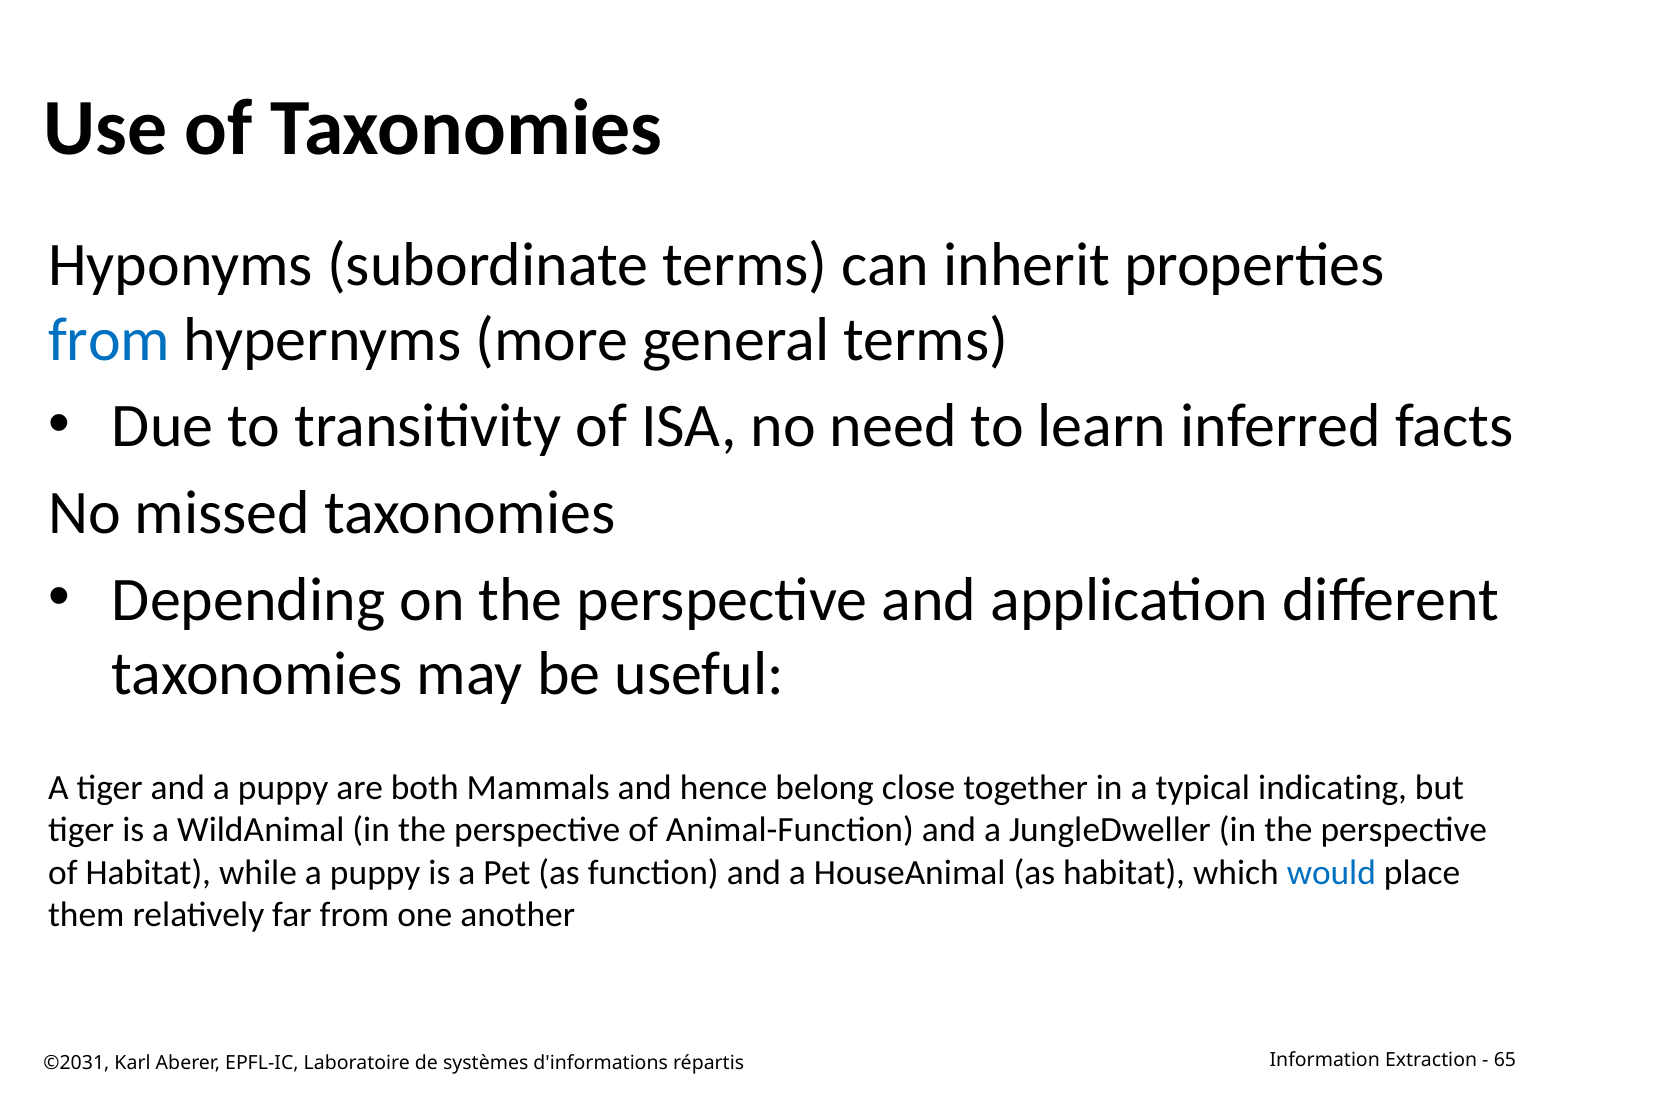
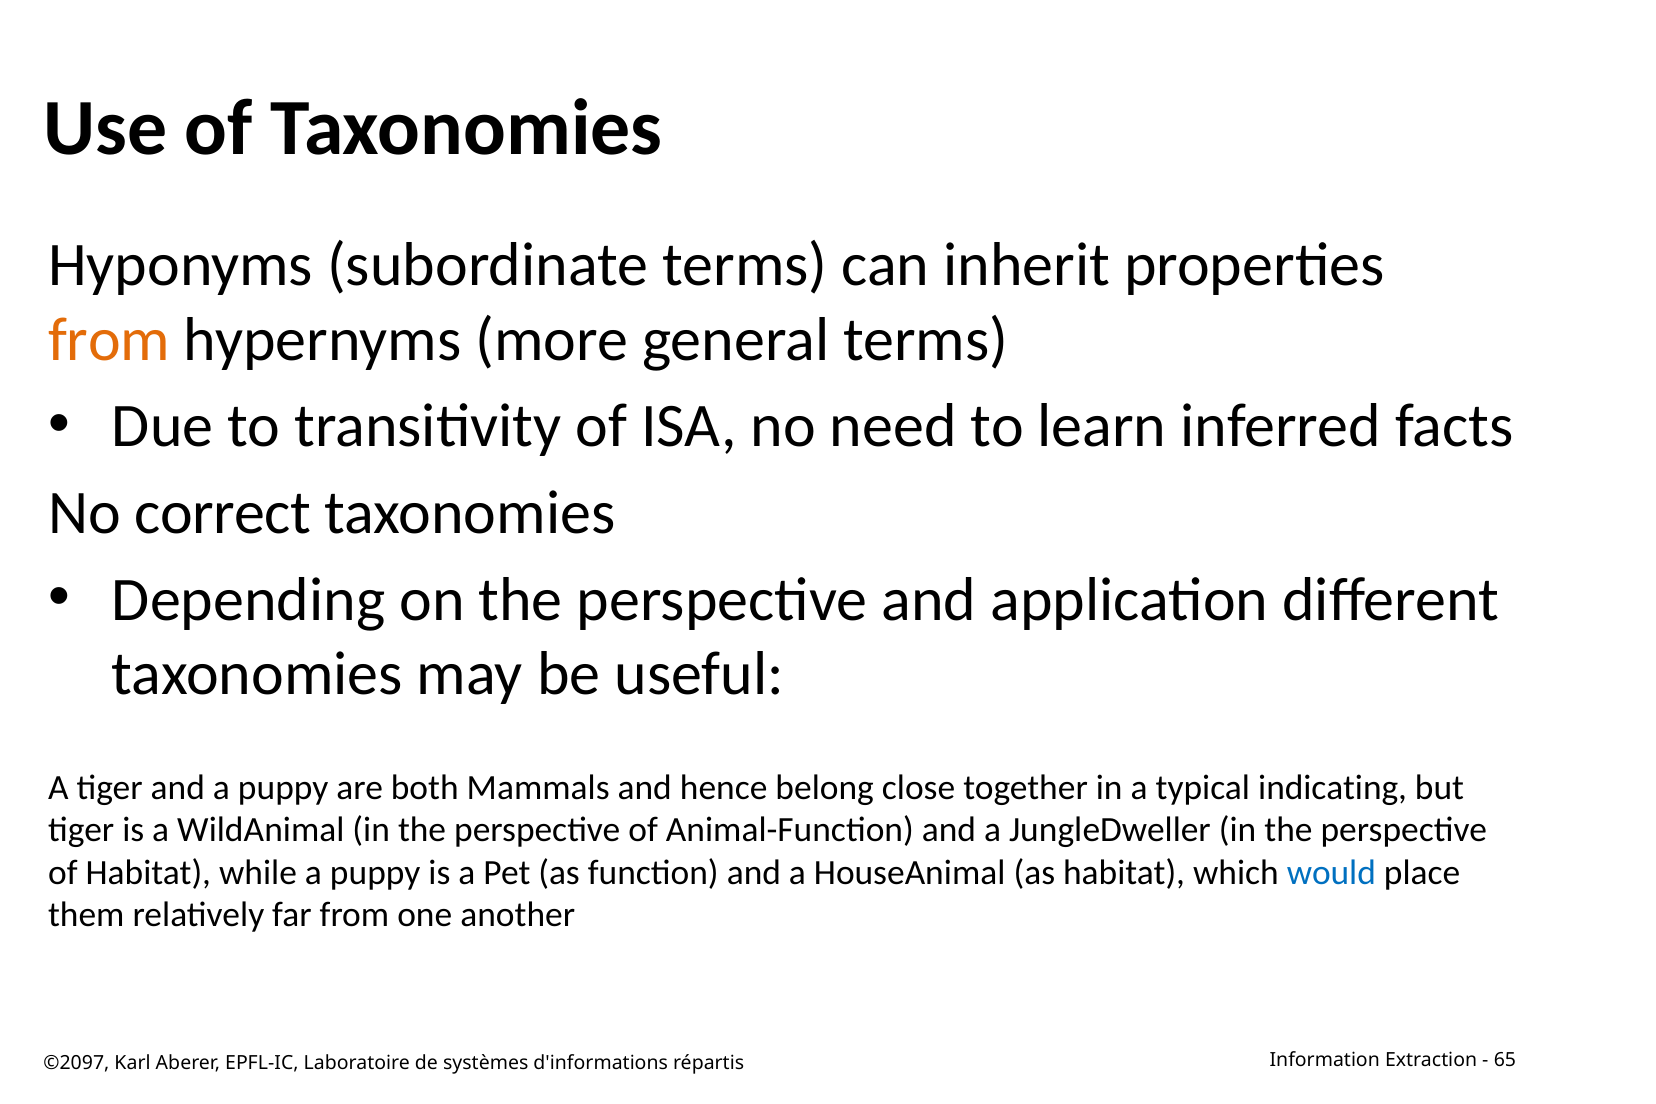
from colour: blue -> orange (109, 340)
missed: missed -> correct (223, 513)
©2031: ©2031 -> ©2097 (76, 1064)
